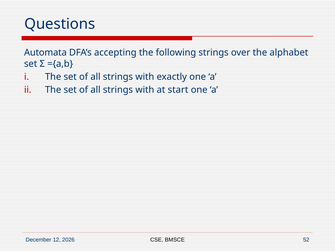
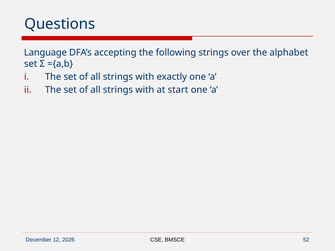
Automata: Automata -> Language (45, 53)
